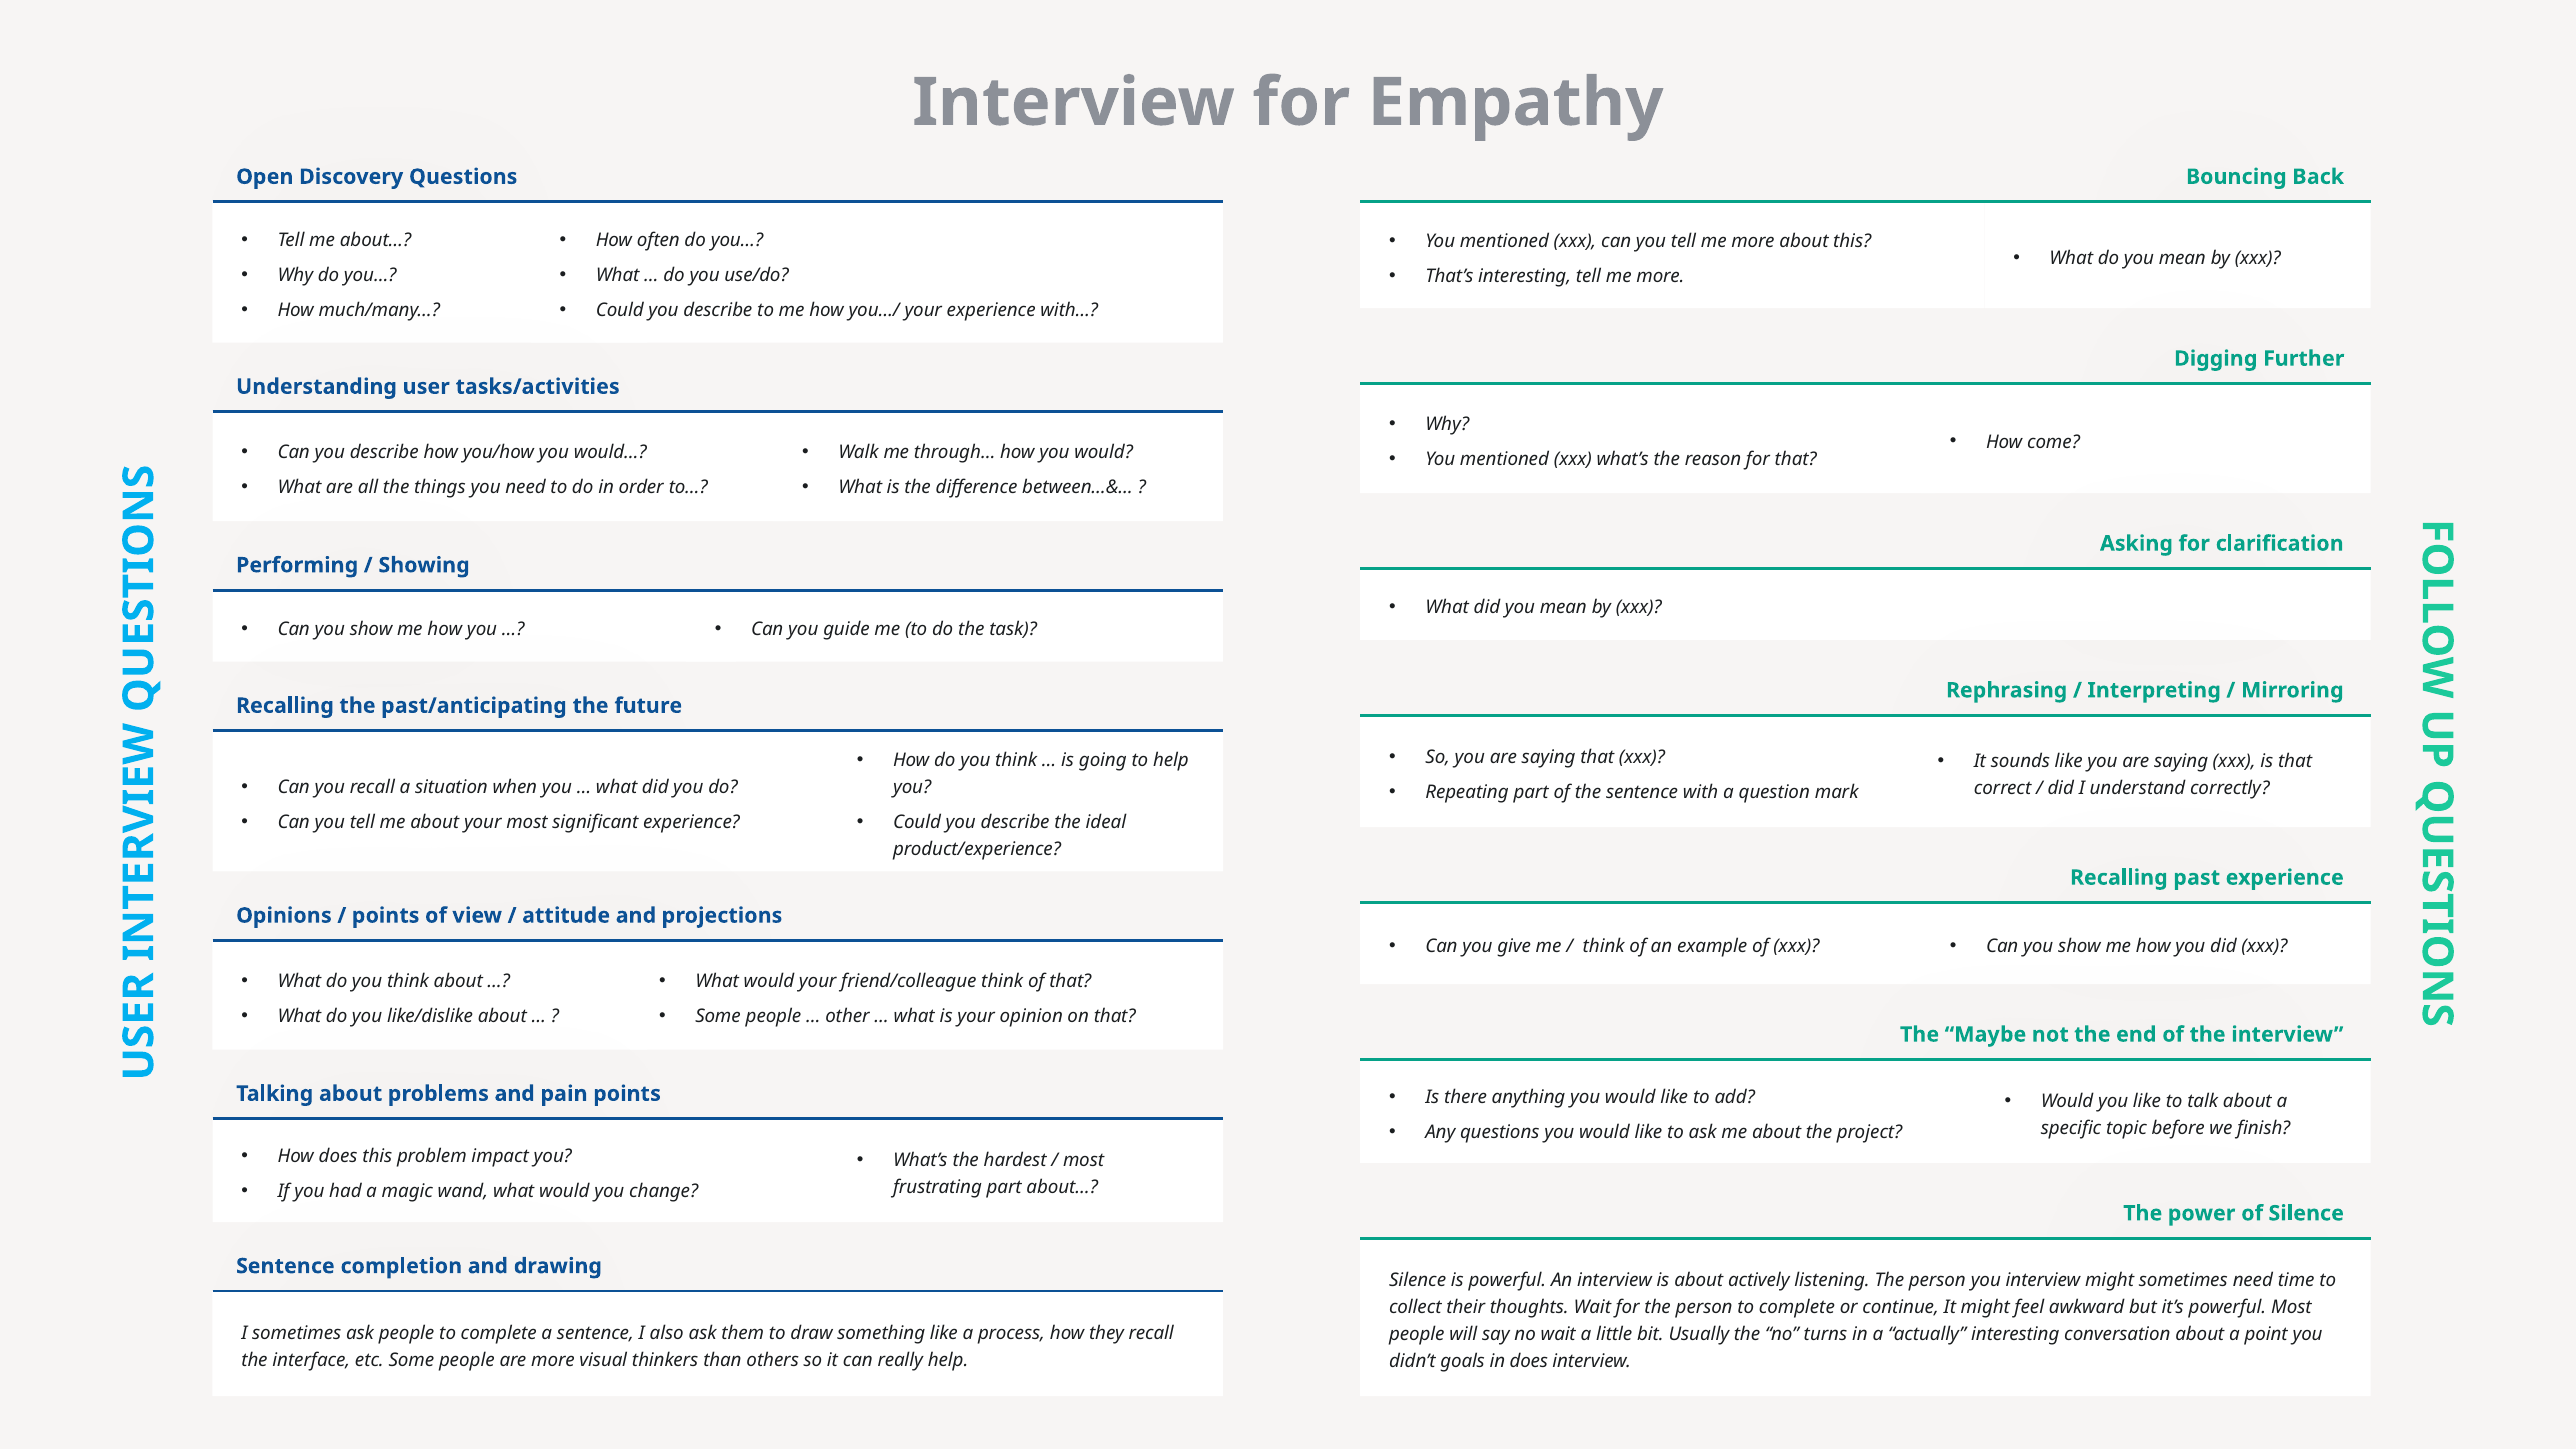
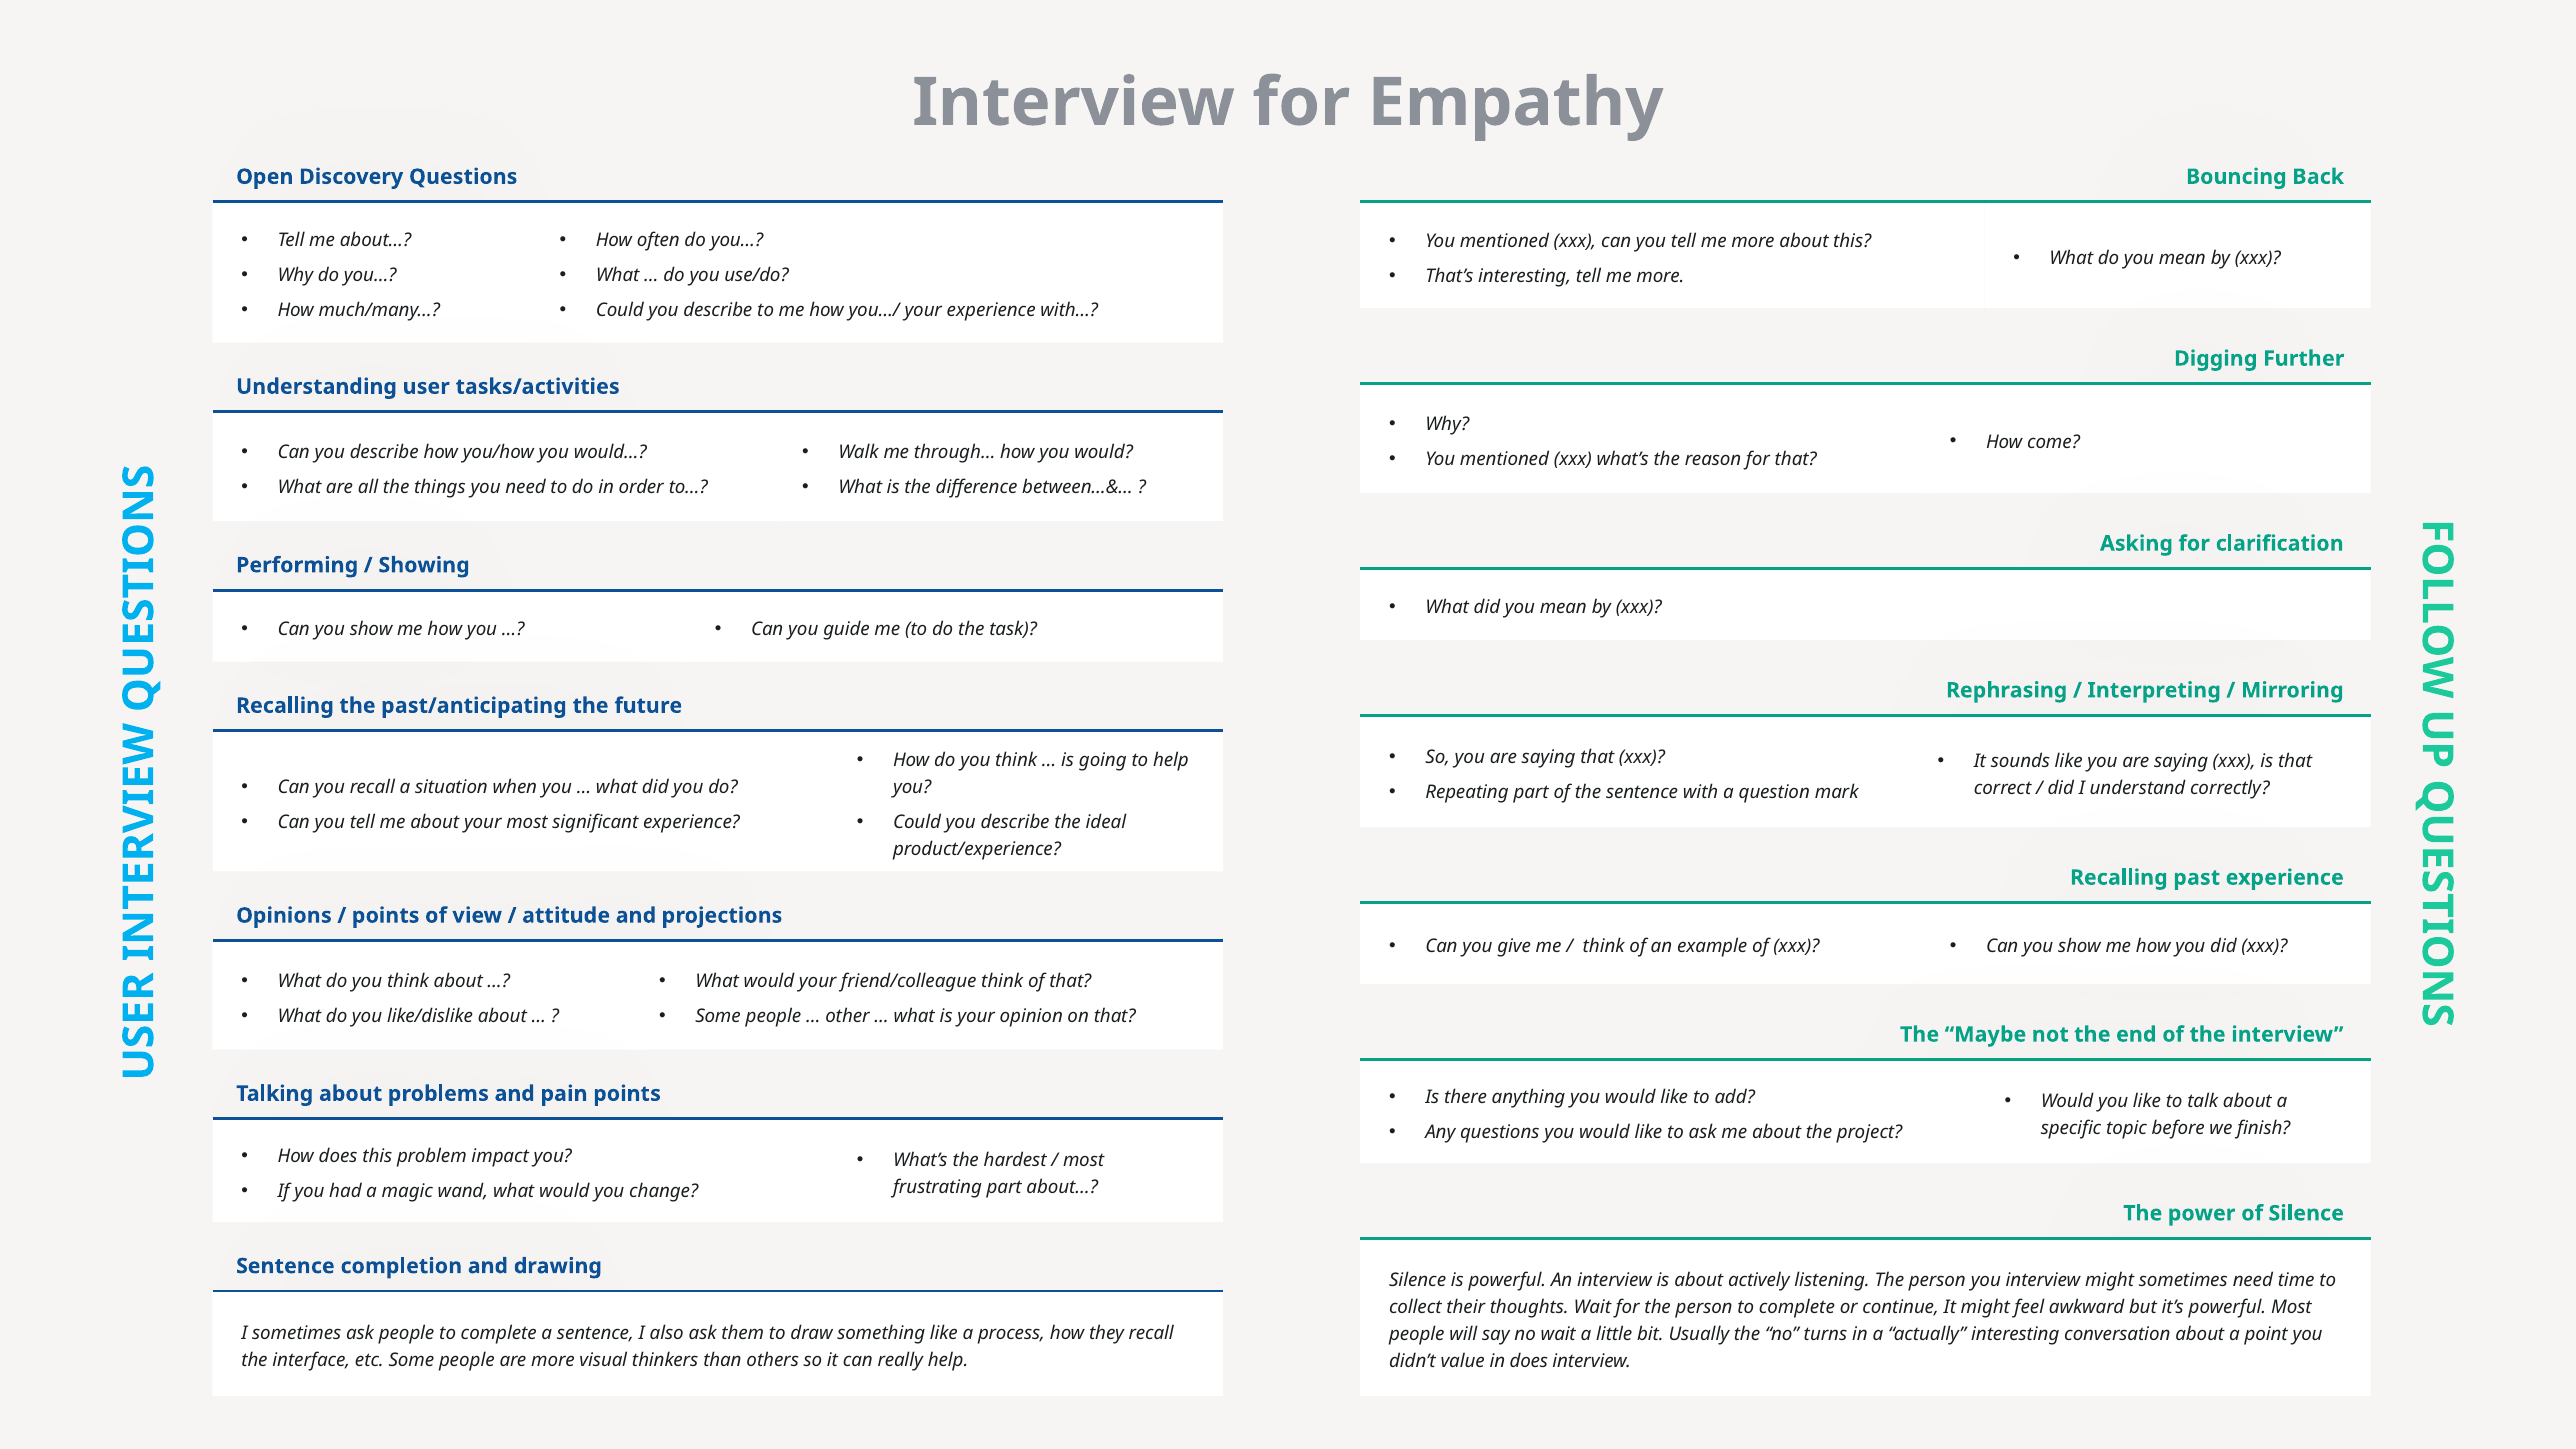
goals: goals -> value (1463, 1361)
